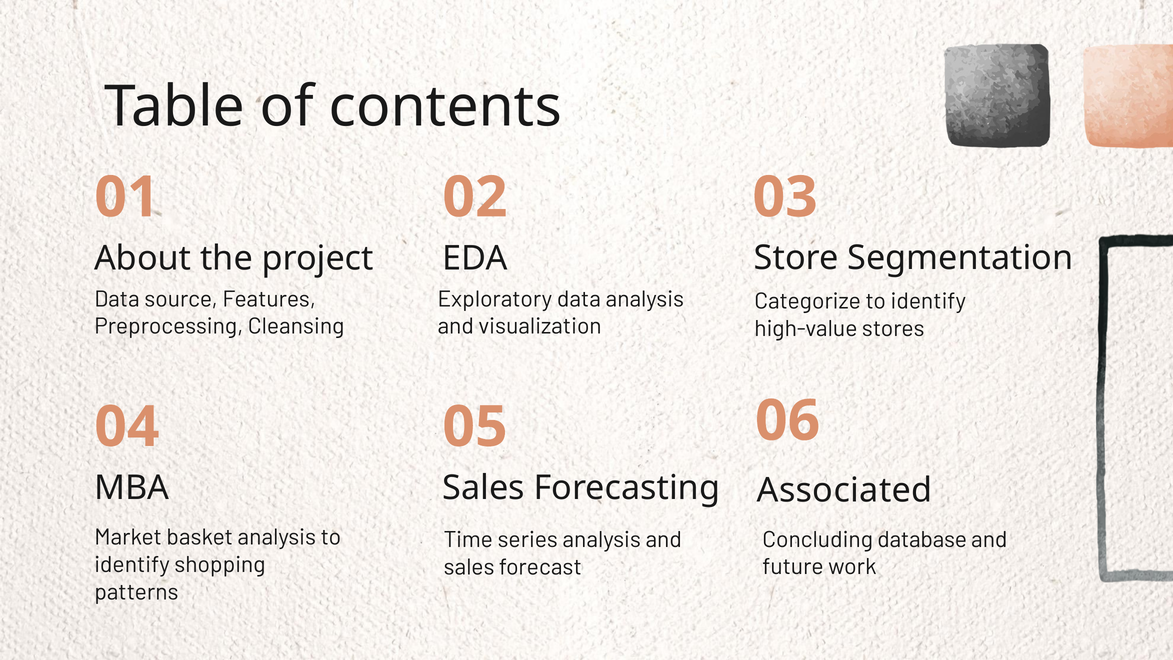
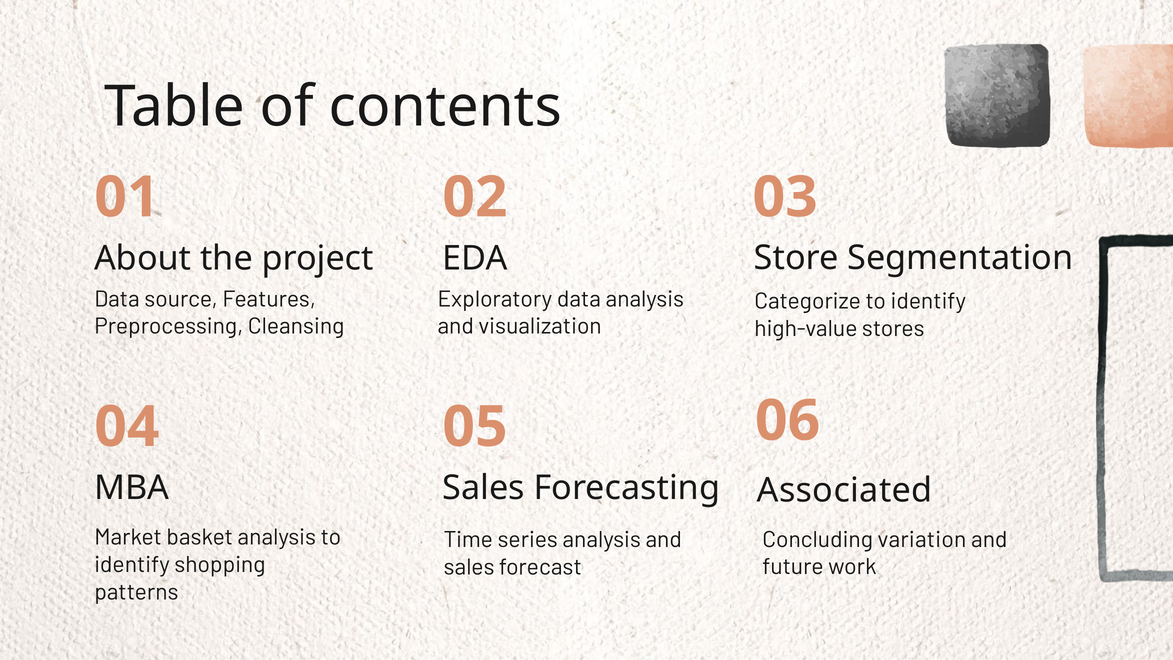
database: database -> variation (922, 539)
